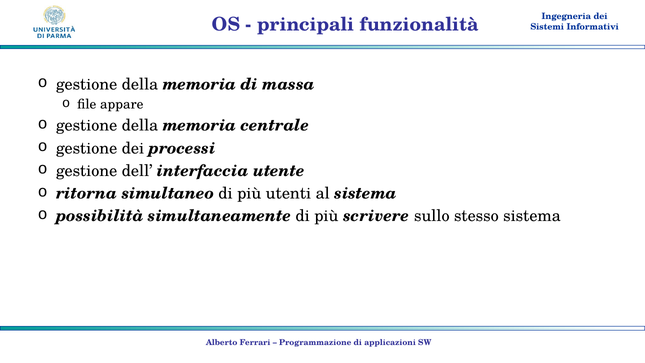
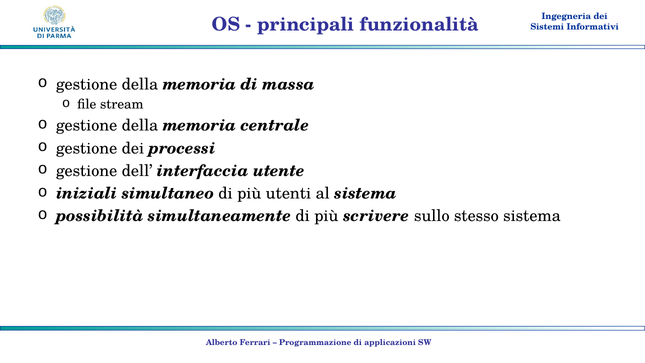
appare: appare -> stream (122, 104)
ritorna: ritorna -> iniziali (87, 193)
